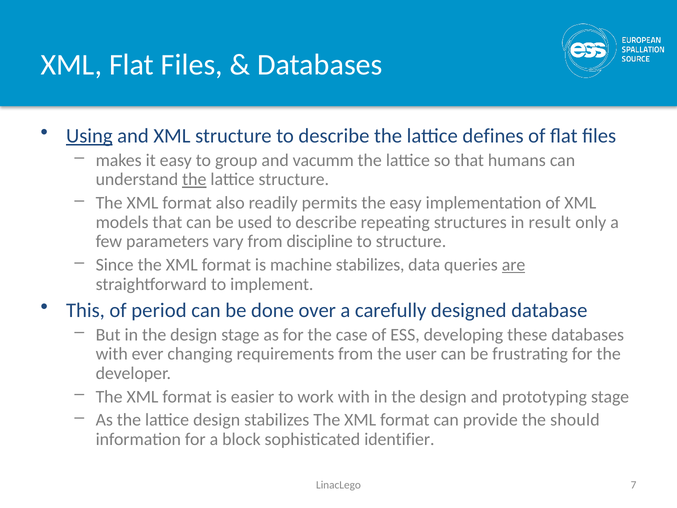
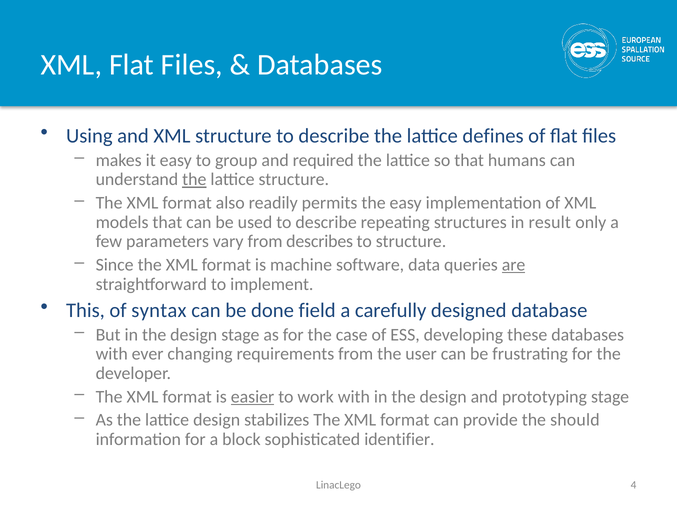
Using underline: present -> none (89, 136)
vacumm: vacumm -> required (323, 160)
discipline: discipline -> describes (320, 241)
machine stabilizes: stabilizes -> software (370, 265)
period: period -> syntax (159, 310)
over: over -> field (317, 310)
easier underline: none -> present (253, 396)
7: 7 -> 4 (634, 485)
